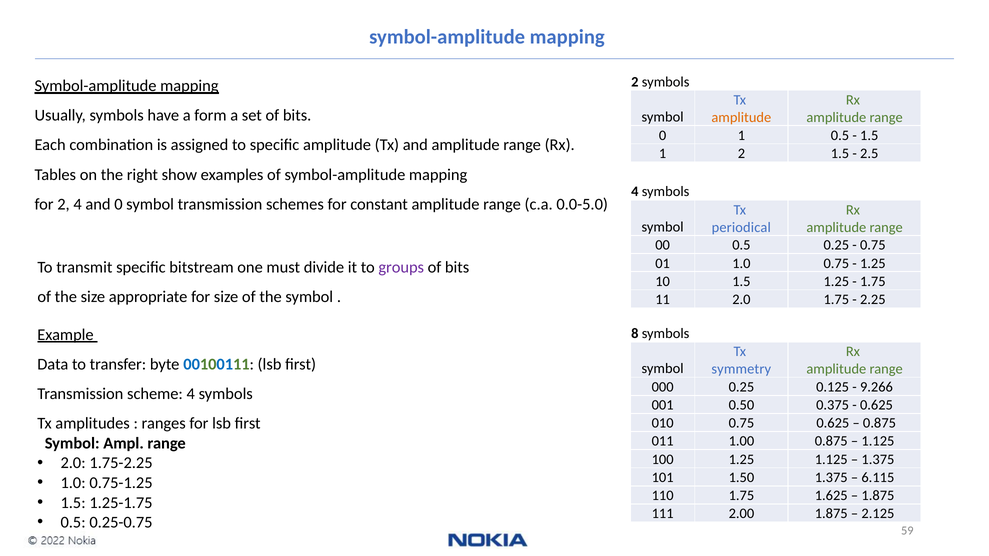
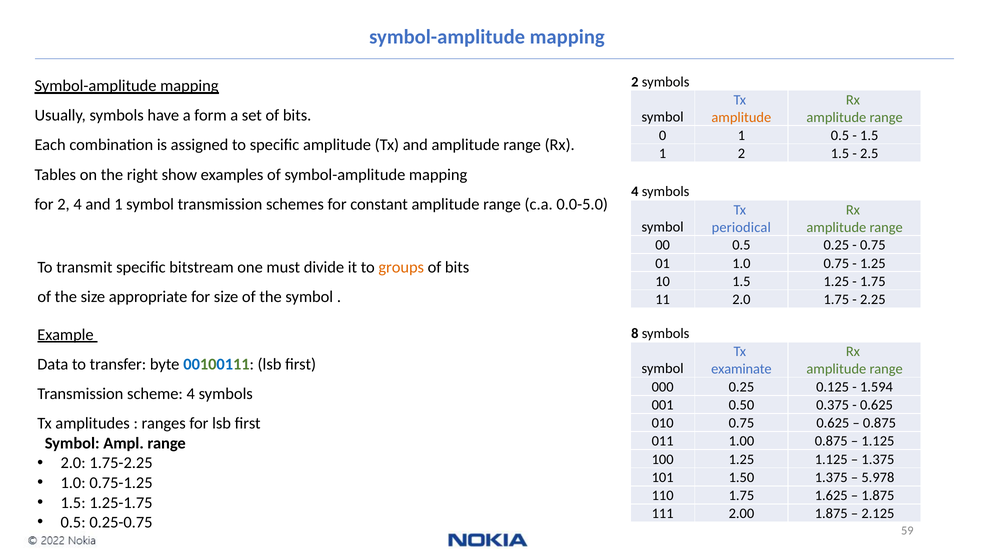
and 0: 0 -> 1 (118, 204)
groups colour: purple -> orange (401, 267)
symmetry: symmetry -> examinate (741, 369)
9.266: 9.266 -> 1.594 (876, 387)
6.115: 6.115 -> 5.978 (878, 478)
